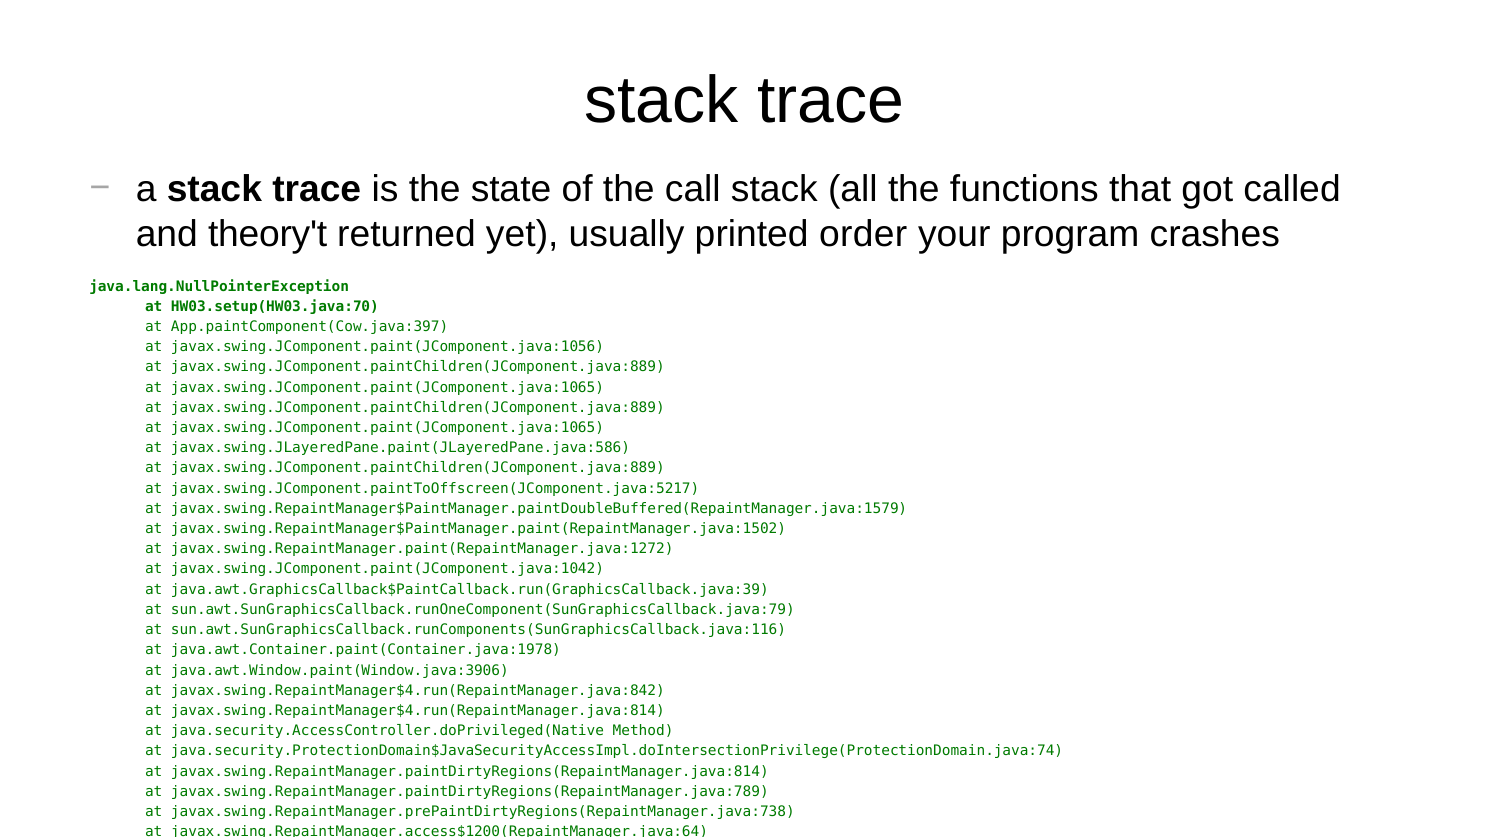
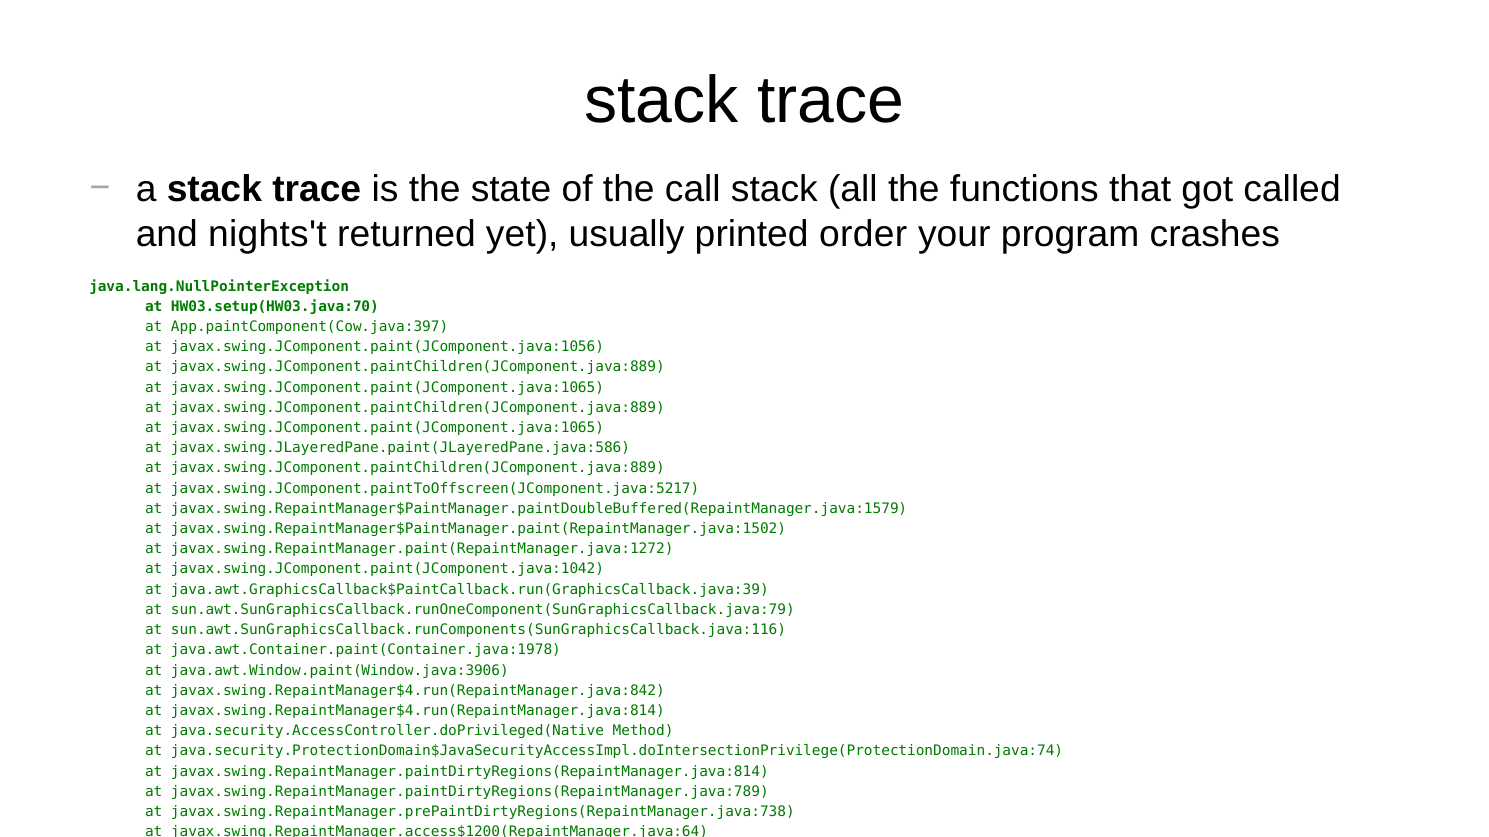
theory't: theory't -> nights't (267, 234)
